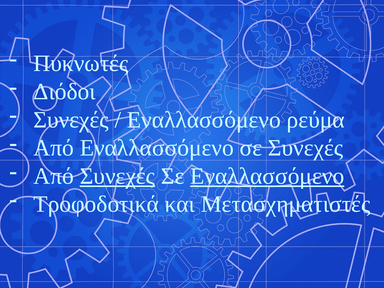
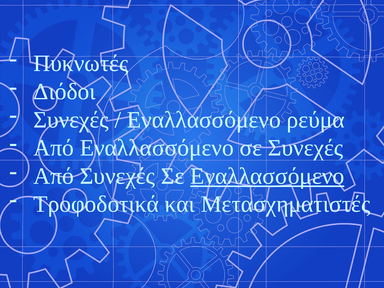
Συνεχές underline: present -> none (117, 176)
